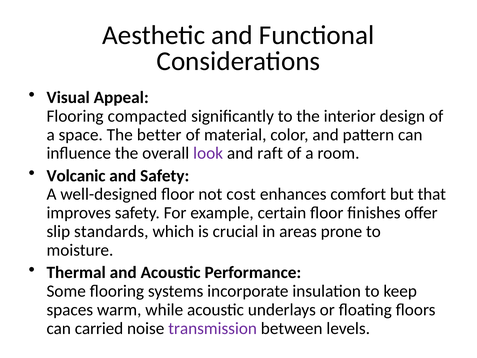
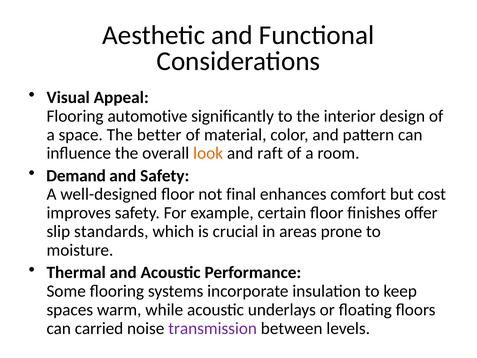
compacted: compacted -> automotive (147, 116)
look colour: purple -> orange (208, 153)
Volcanic: Volcanic -> Demand (76, 176)
cost: cost -> final (241, 194)
that: that -> cost (432, 194)
